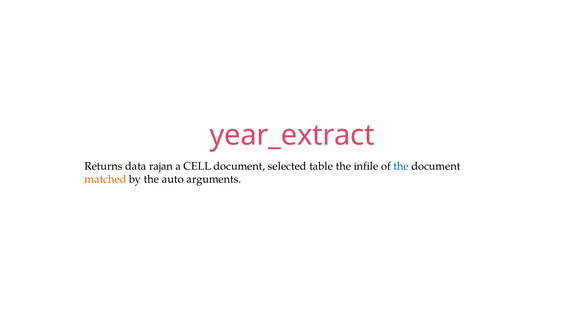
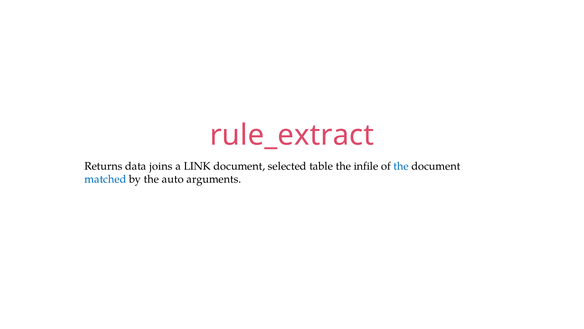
year_extract: year_extract -> rule_extract (292, 135)
rajan: rajan -> joins (161, 166)
CELL: CELL -> LINK (197, 166)
matched colour: orange -> blue (106, 179)
